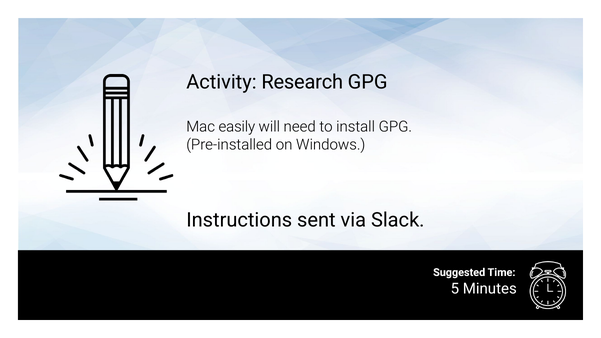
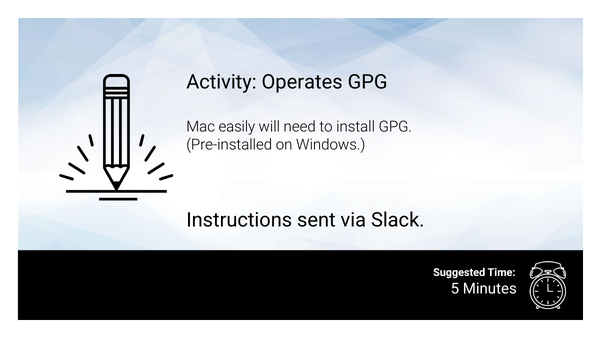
Research: Research -> Operates (302, 82)
